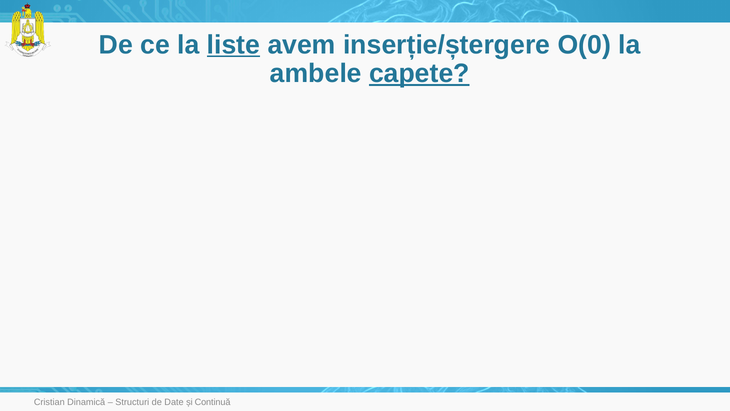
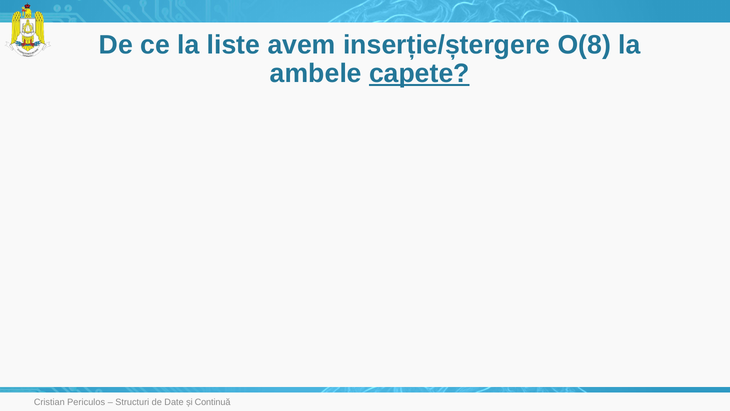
liste underline: present -> none (233, 45)
O(0: O(0 -> O(8 (584, 45)
Dinamică: Dinamică -> Periculos (86, 402)
